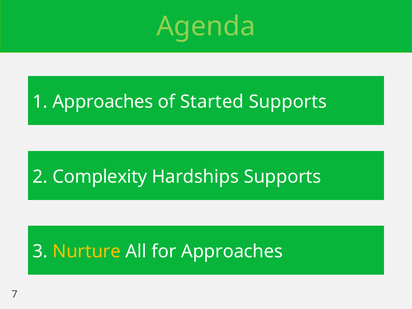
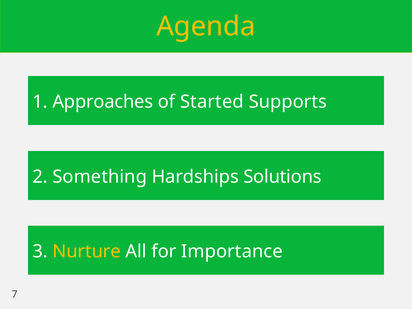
Agenda colour: light green -> yellow (206, 26)
Complexity: Complexity -> Something (100, 177)
Hardships Supports: Supports -> Solutions (283, 177)
for Approaches: Approaches -> Importance (232, 252)
